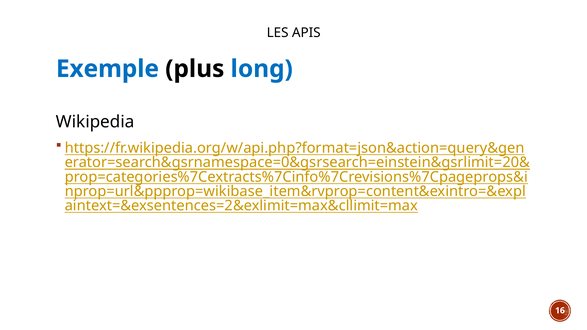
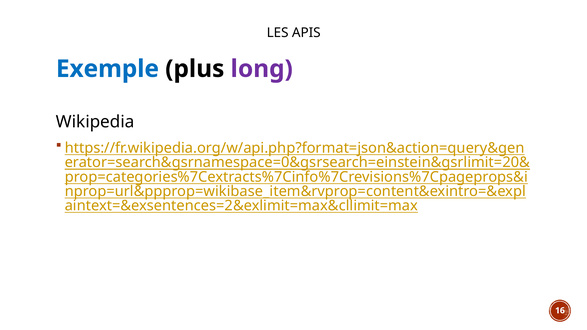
long colour: blue -> purple (262, 69)
